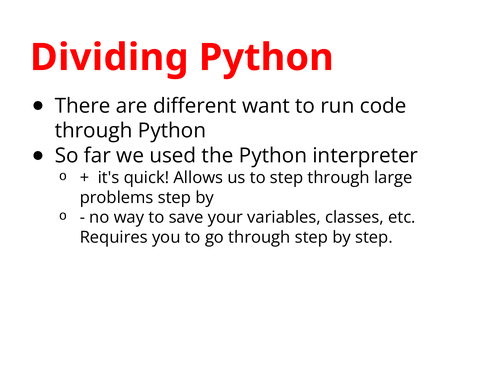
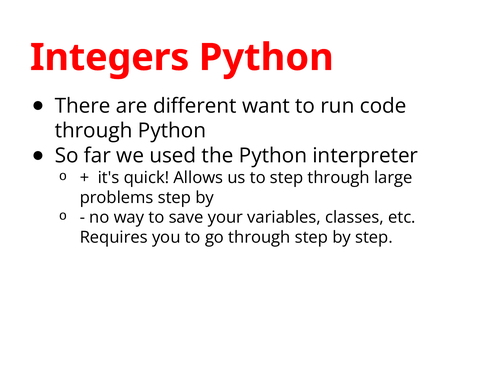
Dividing: Dividing -> Integers (110, 58)
